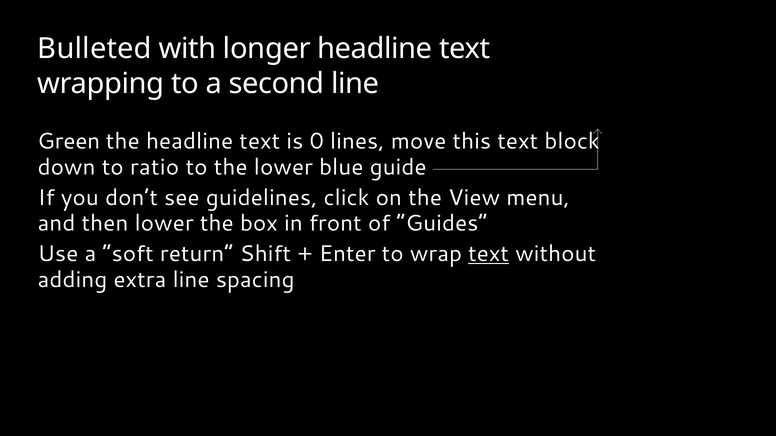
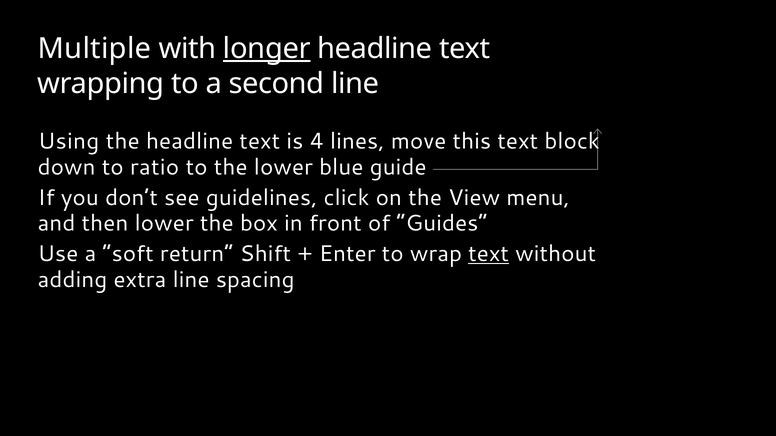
Bulleted: Bulleted -> Multiple (95, 49)
longer underline: none -> present (267, 49)
Green: Green -> Using (69, 142)
0: 0 -> 4 (317, 142)
